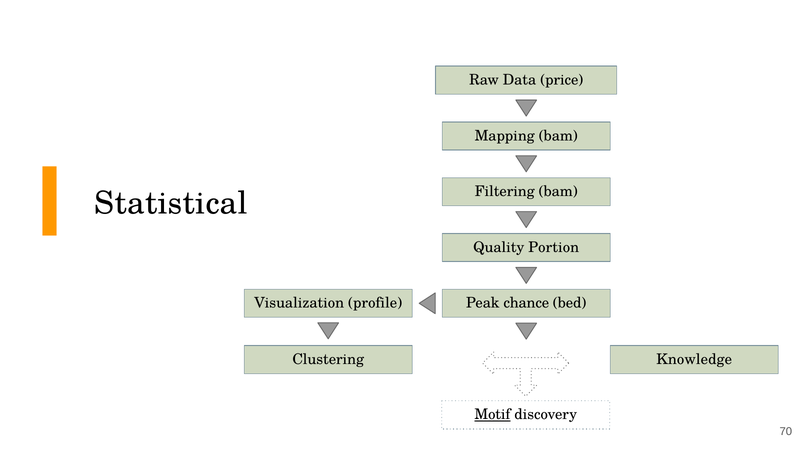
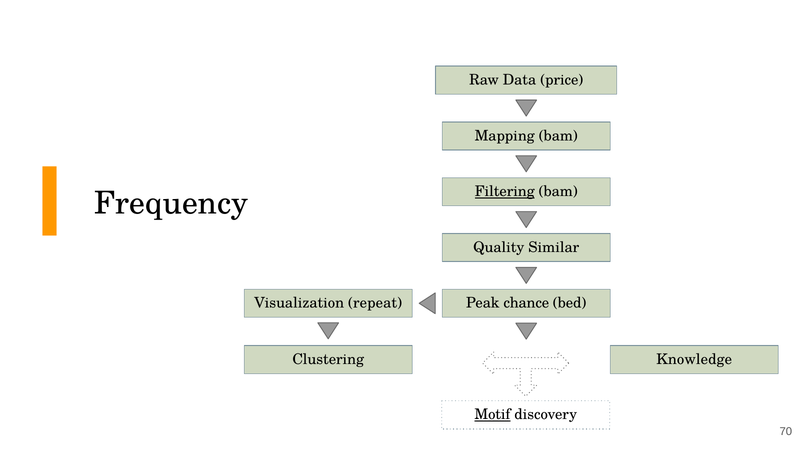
Filtering underline: none -> present (505, 192)
Statistical: Statistical -> Frequency (171, 203)
Portion: Portion -> Similar (554, 247)
profile: profile -> repeat (375, 303)
